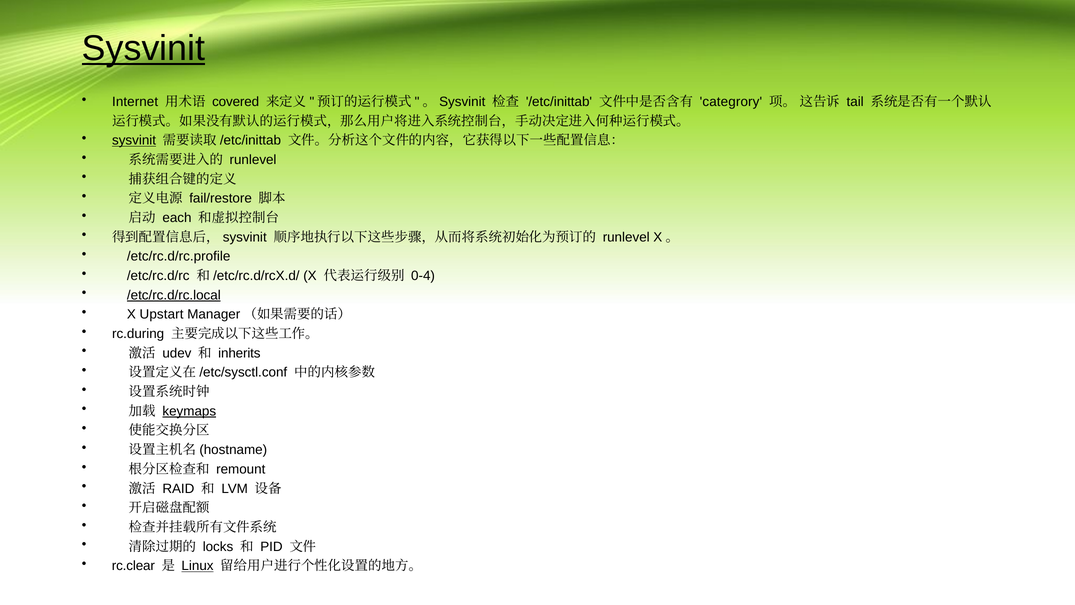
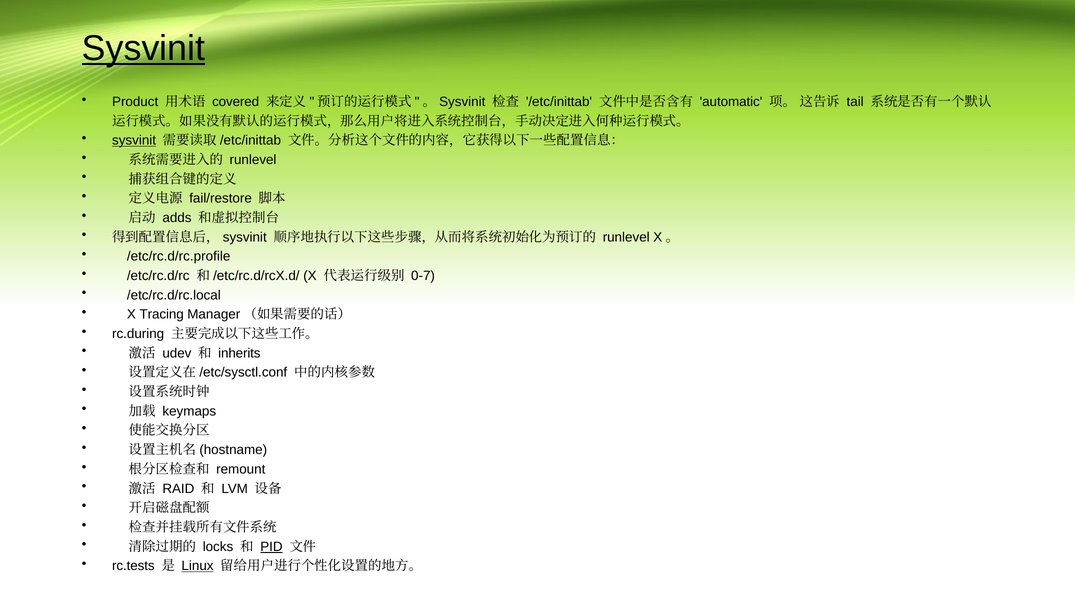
Internet: Internet -> Product (135, 102)
categrory: categrory -> automatic (731, 102)
each: each -> adds (177, 218)
0-4: 0-4 -> 0-7 (423, 276)
/etc/rc.d/rc.local underline: present -> none (174, 295)
Upstart: Upstart -> Tracing (162, 314)
keymaps underline: present -> none (189, 411)
PID underline: none -> present (271, 546)
rc.clear: rc.clear -> rc.tests (133, 566)
